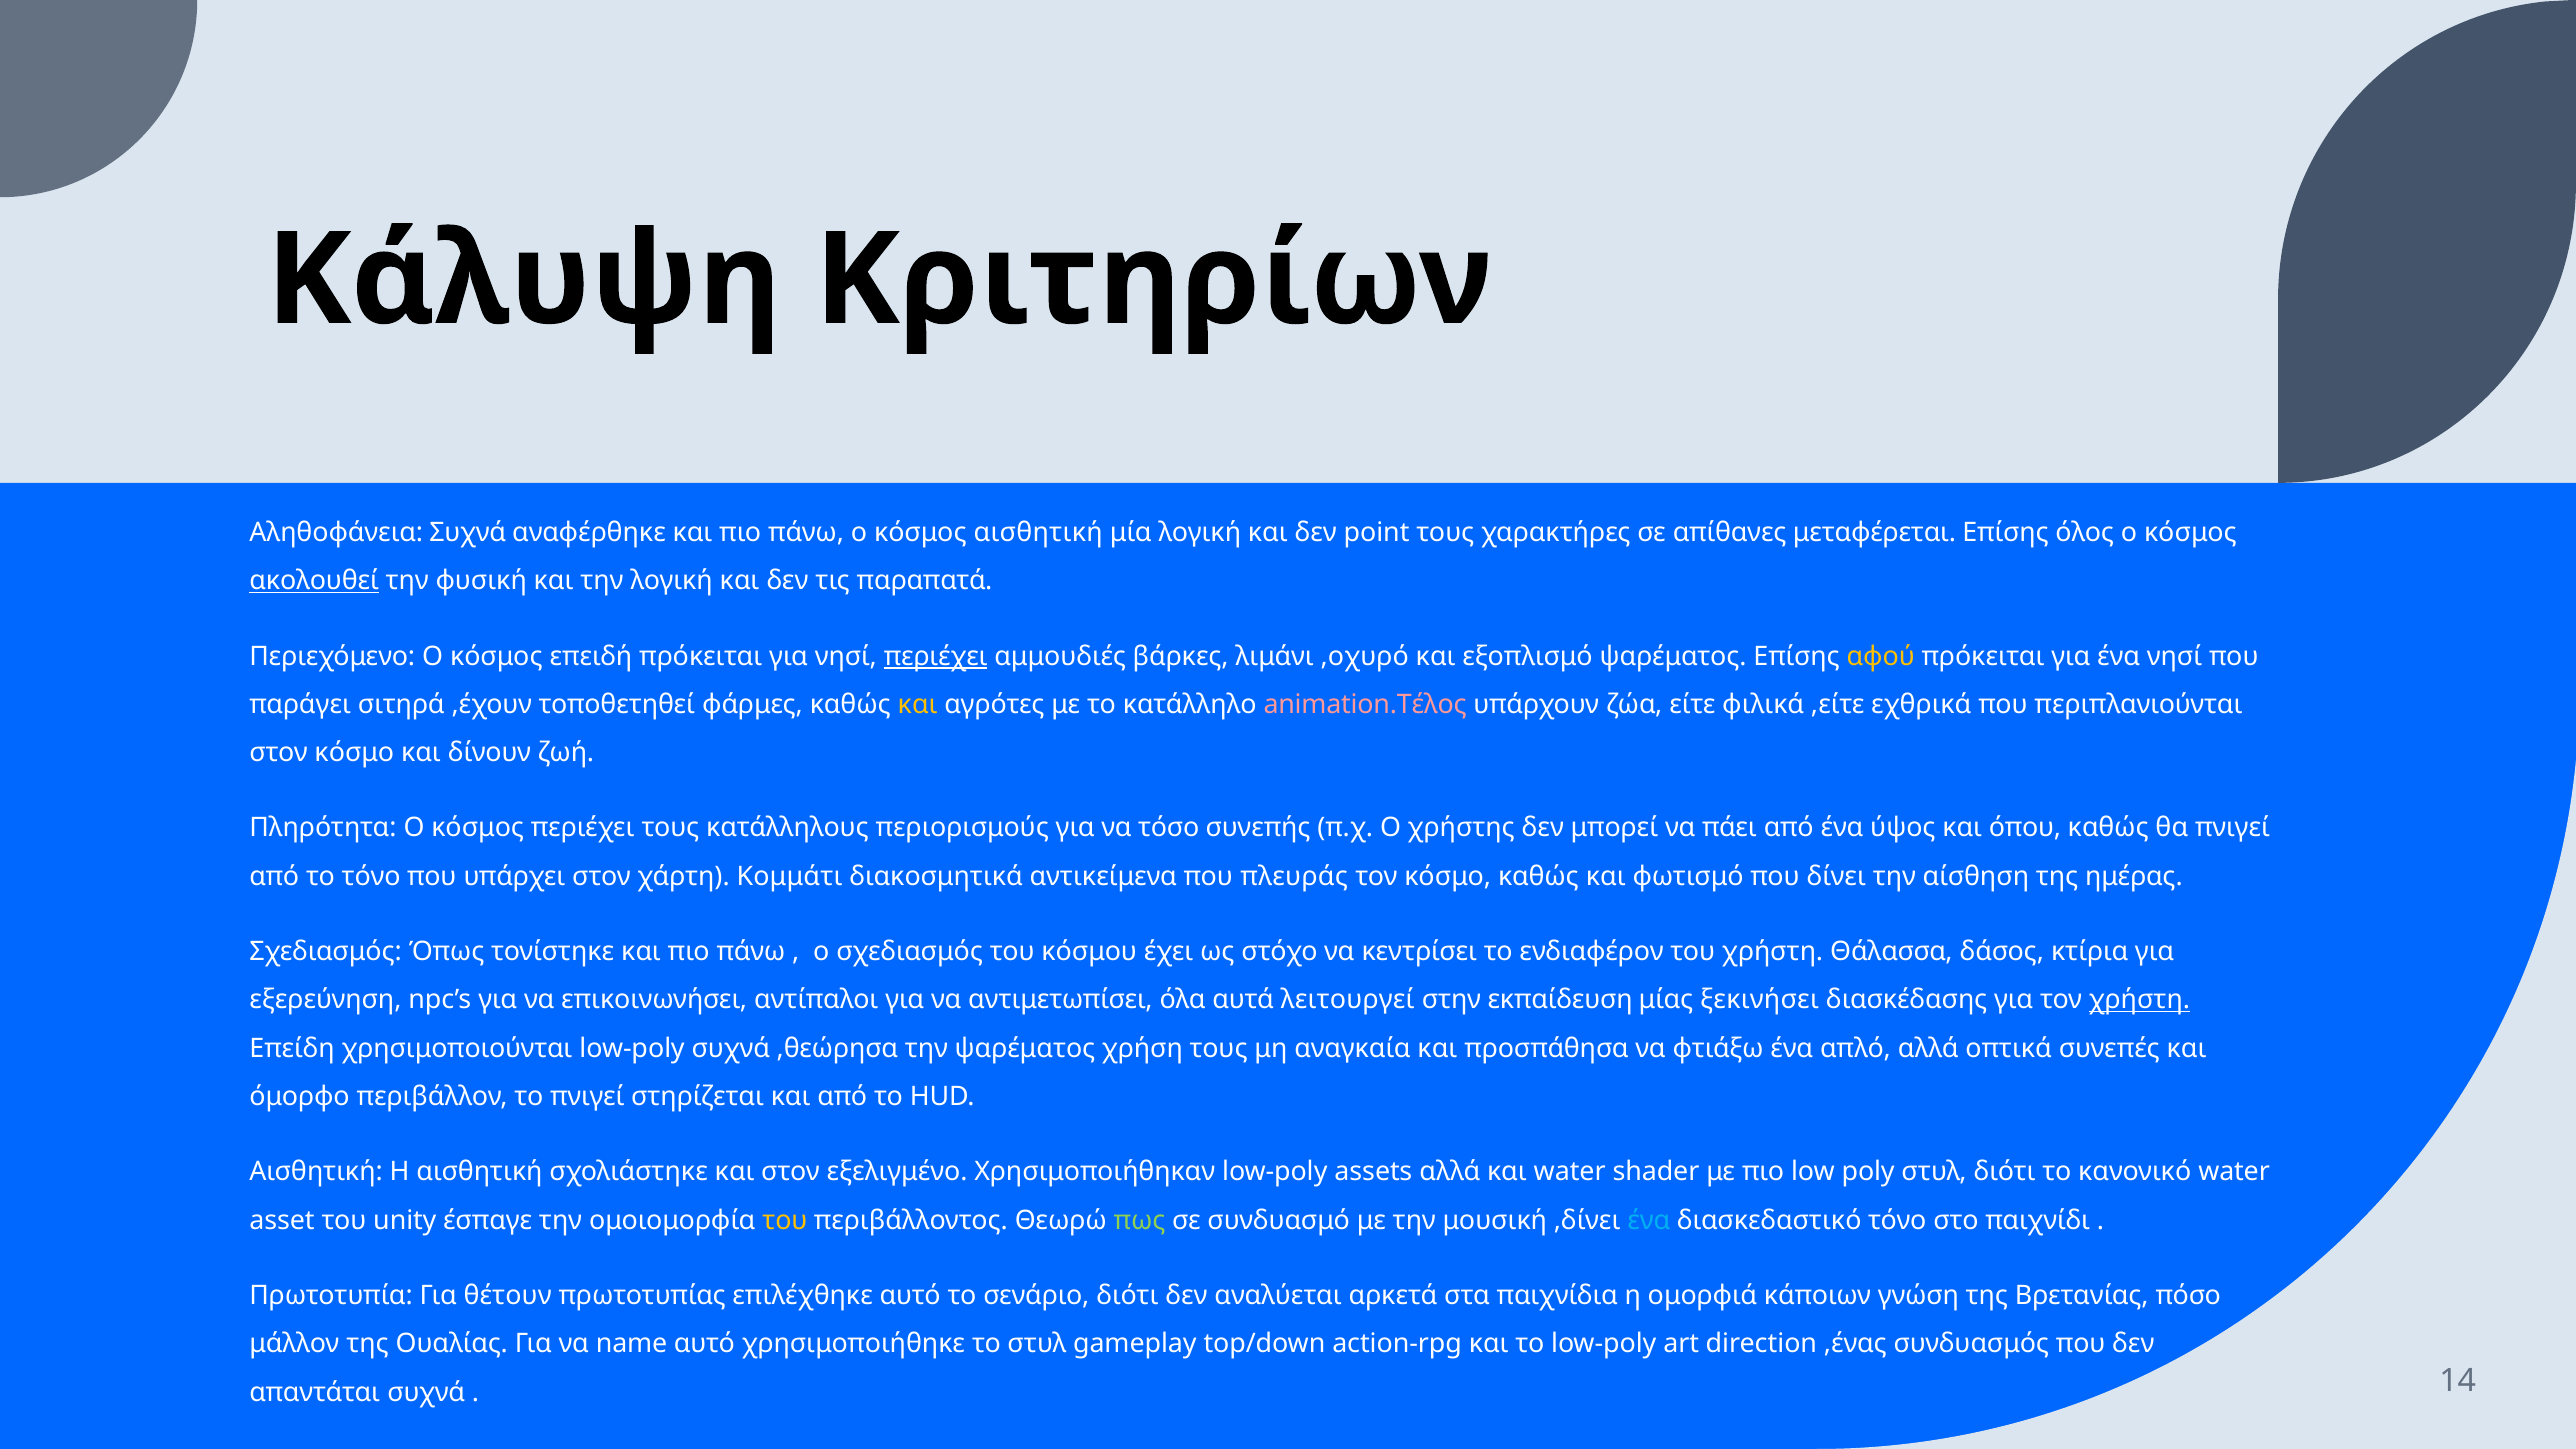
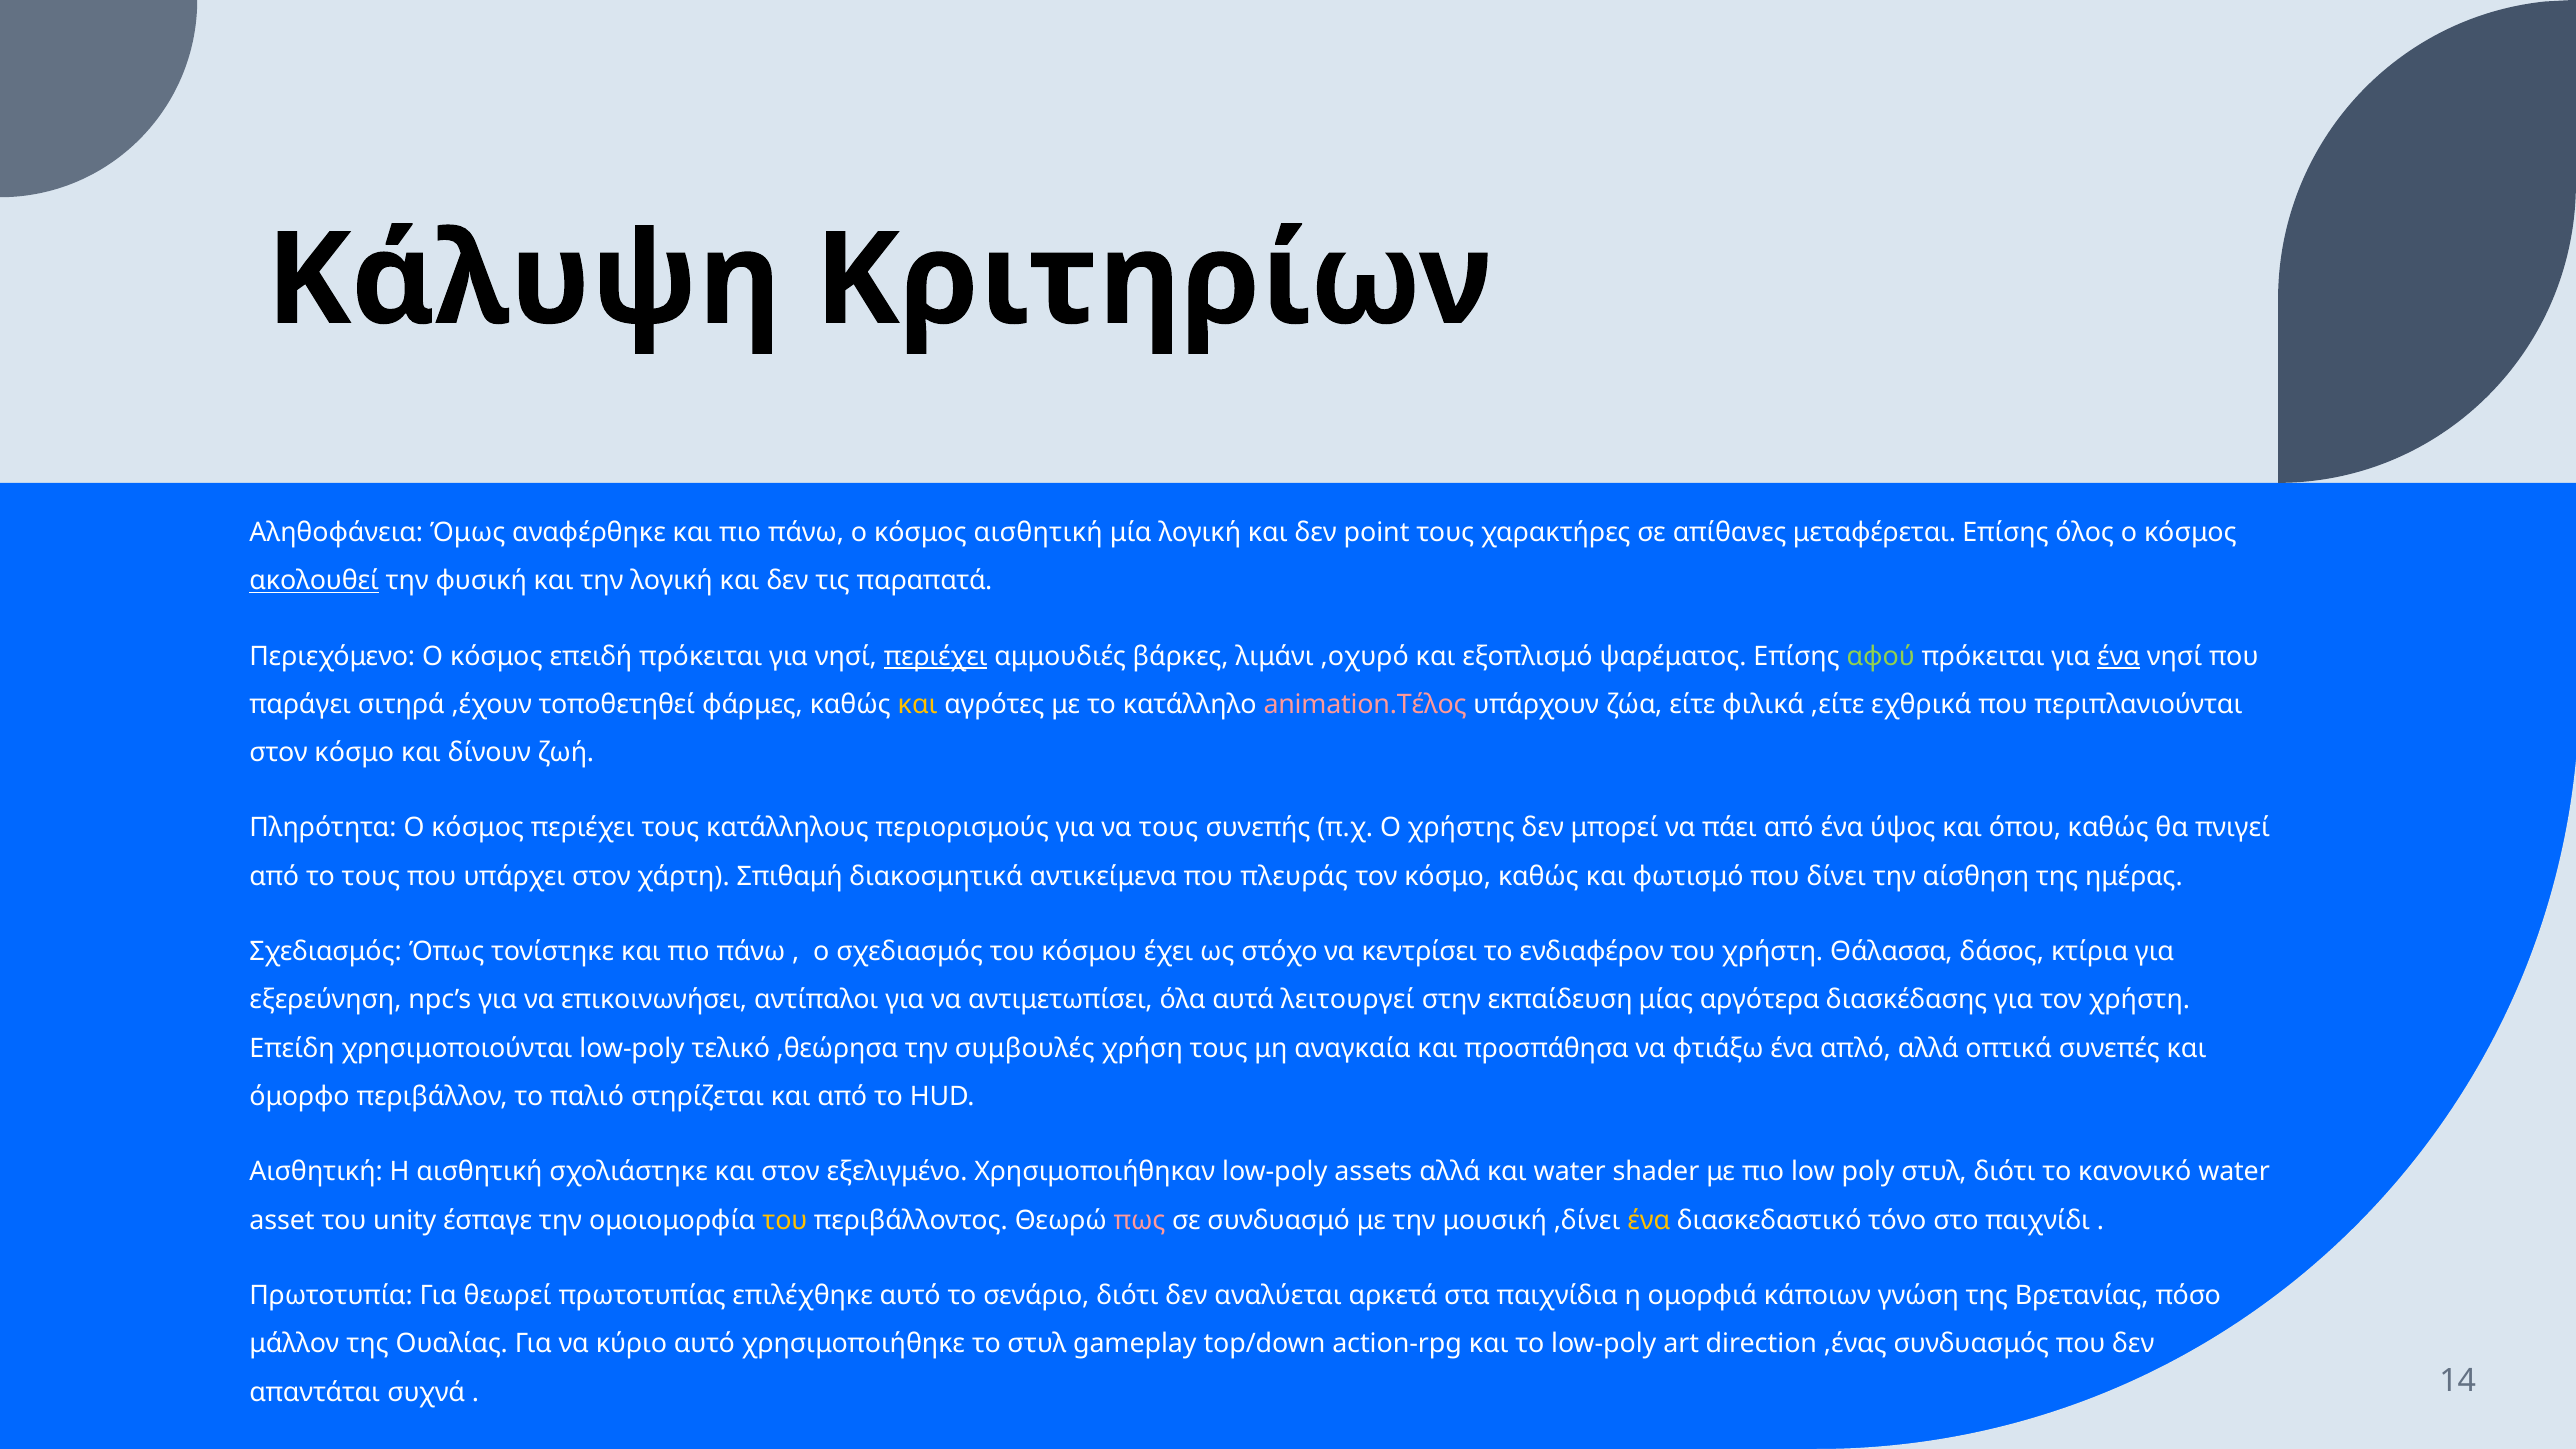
Αληθοφάνεια Συχνά: Συχνά -> Όμως (468, 533)
αφού colour: yellow -> light green (1881, 656)
ένα underline: none -> present (2119, 656)
να τόσο: τόσο -> τους (1168, 828)
το τόνο: τόνο -> τους (371, 877)
Κομμάτι: Κομμάτι -> Σπιθαμή (790, 877)
ξεκινήσει: ξεκινήσει -> αργότερα (1760, 1000)
χρήστη underline: present -> none (2139, 1000)
low-poly συχνά: συχνά -> τελικό (731, 1048)
την ψαρέματος: ψαρέματος -> συμβουλές (1025, 1048)
το πνιγεί: πνιγεί -> παλιό (587, 1097)
πως colour: light green -> pink (1140, 1220)
ένα colour: light blue -> yellow (1649, 1220)
θέτουν: θέτουν -> θεωρεί (508, 1296)
name: name -> κύριο (632, 1344)
